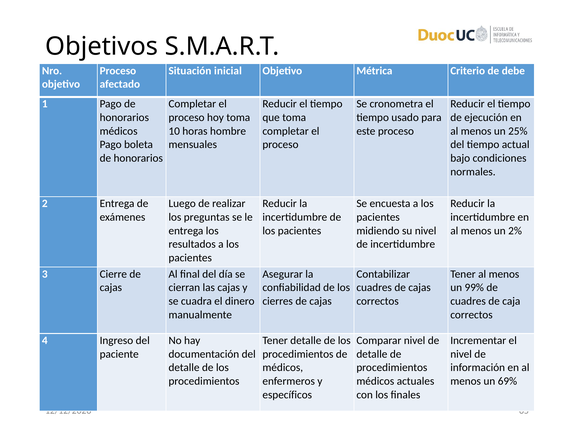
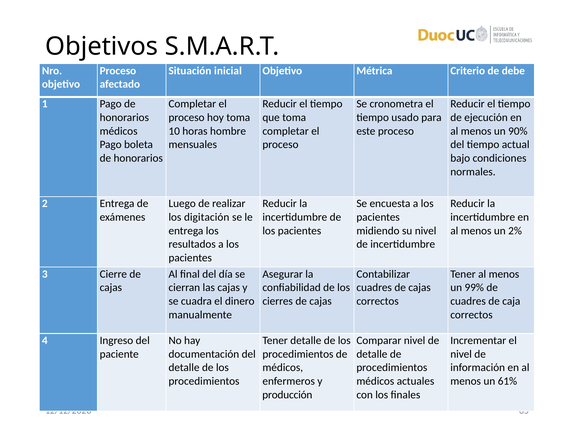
25%: 25% -> 90% (518, 131)
preguntas: preguntas -> digitación (207, 217)
69%: 69% -> 61% (507, 382)
específicos: específicos -> producción (287, 395)
